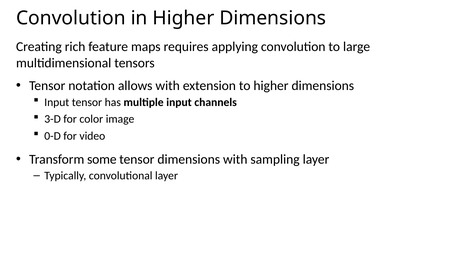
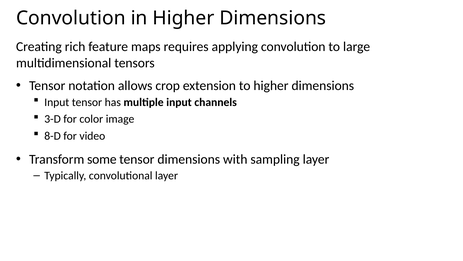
allows with: with -> crop (168, 86)
0-D: 0-D -> 8-D (53, 136)
